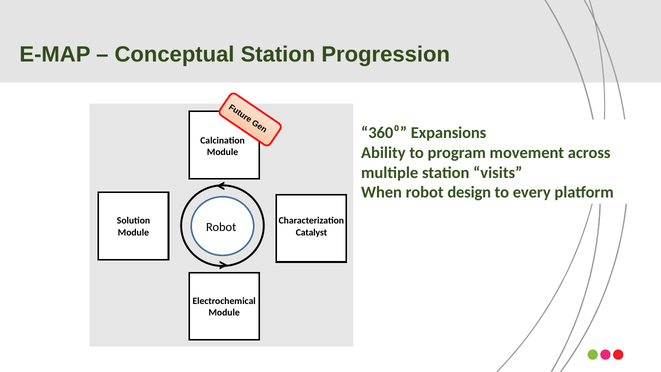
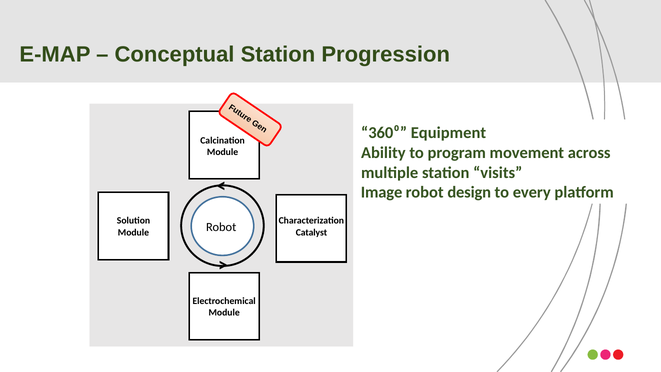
Expansions: Expansions -> Equipment (448, 133)
When: When -> Image (382, 192)
